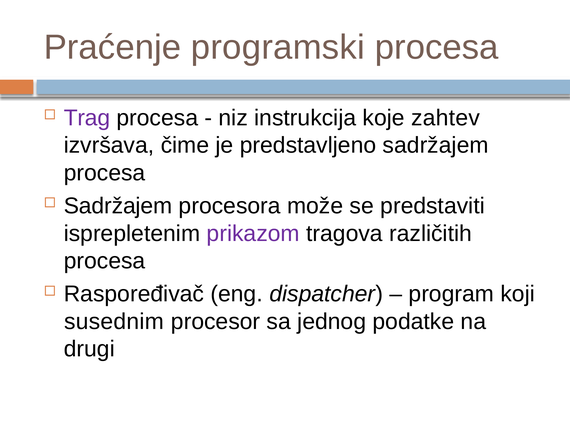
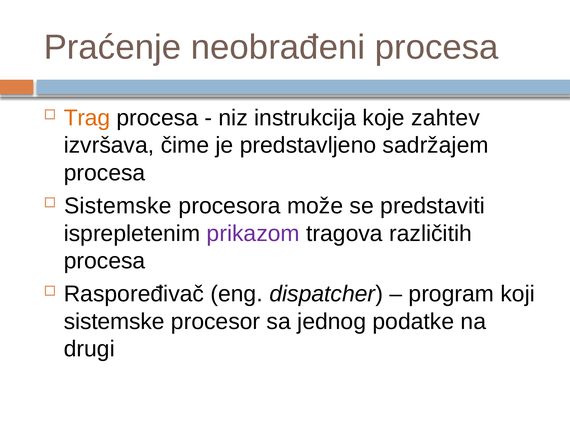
programski: programski -> neobrađeni (278, 48)
Trag colour: purple -> orange (87, 118)
Sadržajem: Sadržajem -> Sistemske (118, 206)
susednim: susednim -> sistemske (114, 322)
